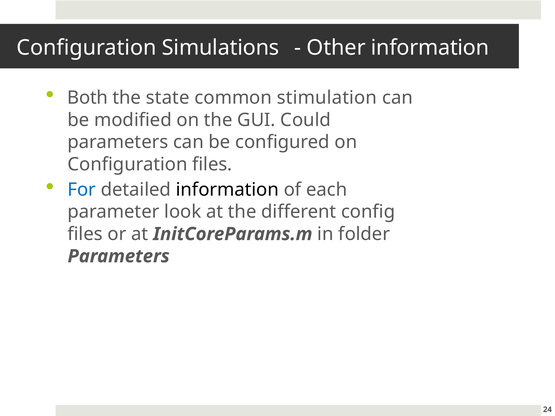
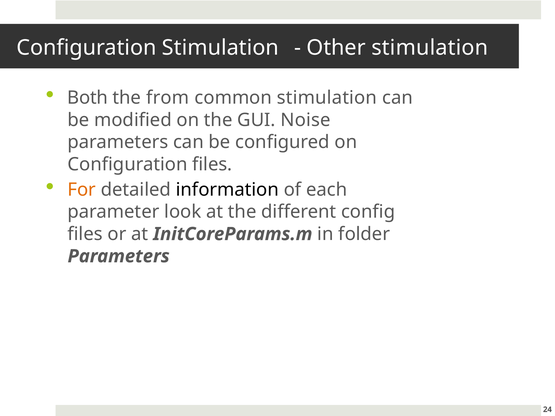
Configuration Simulations: Simulations -> Stimulation (220, 48)
Other information: information -> stimulation (430, 48)
state: state -> from (168, 98)
Could: Could -> Noise (306, 120)
For colour: blue -> orange (82, 190)
